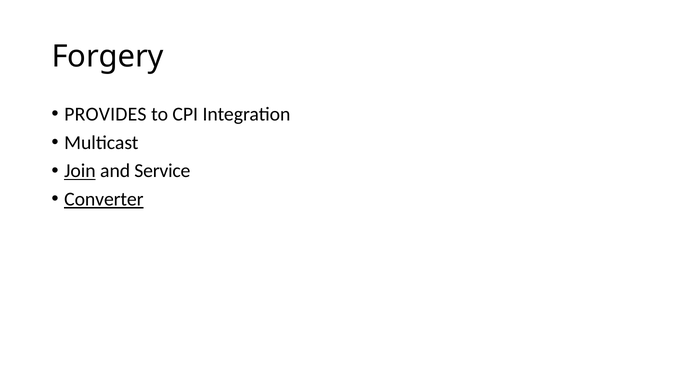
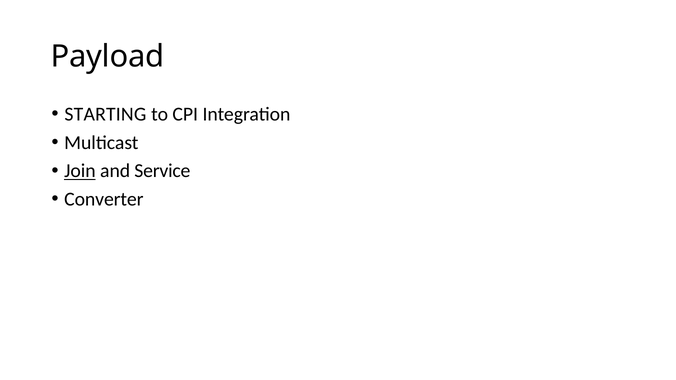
Forgery: Forgery -> Payload (108, 57)
PROVIDES: PROVIDES -> STARTING (105, 114)
Converter underline: present -> none (104, 199)
